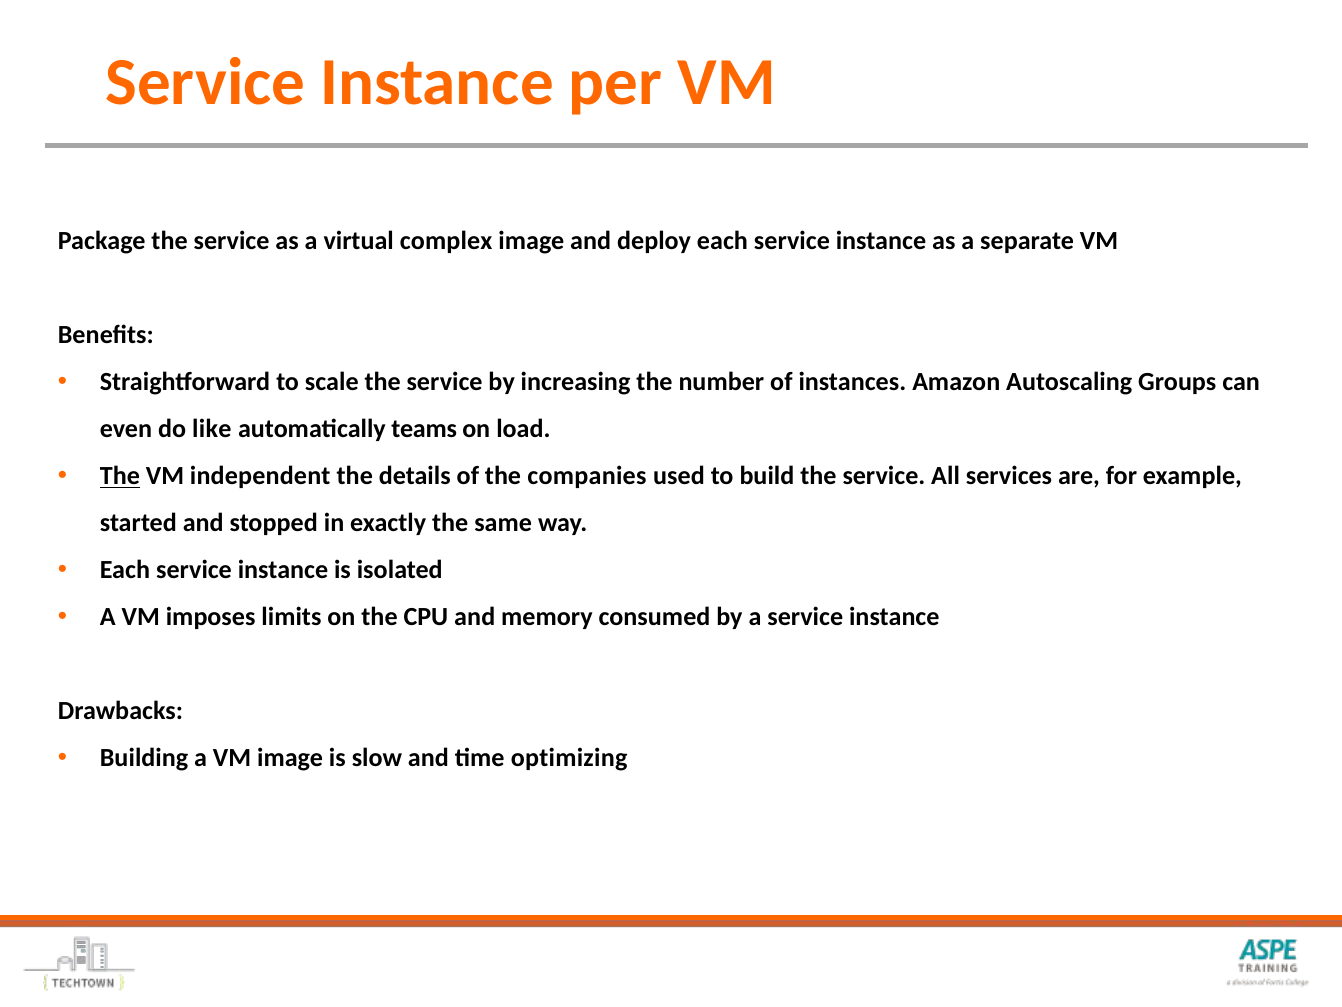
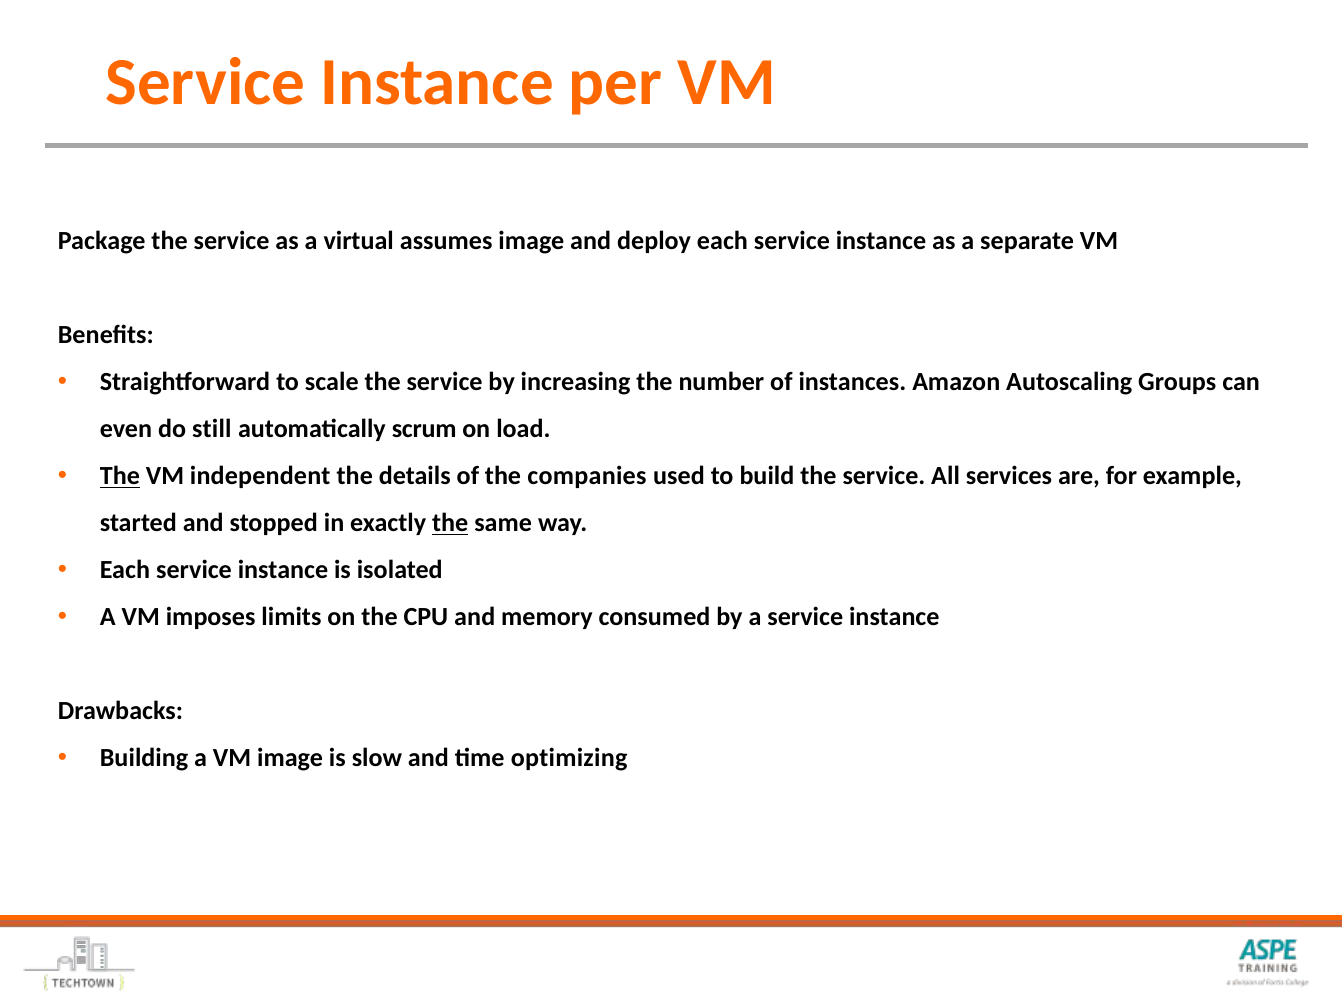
complex: complex -> assumes (446, 241)
like: like -> still (212, 429)
teams: teams -> scrum (424, 429)
the underline: none -> present (450, 523)
